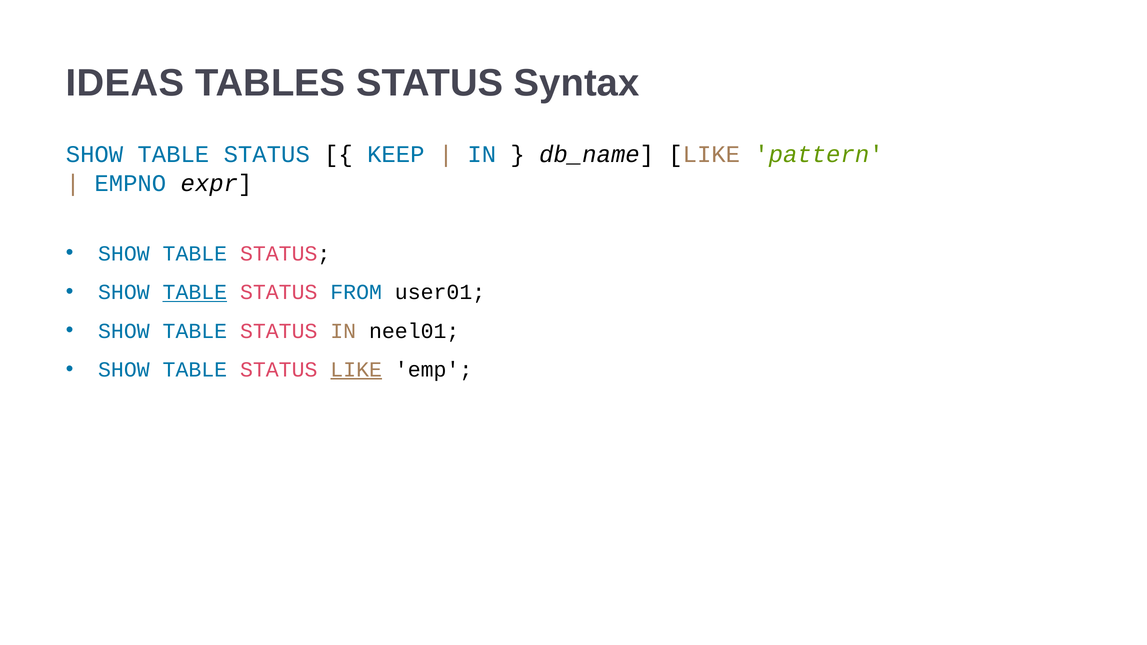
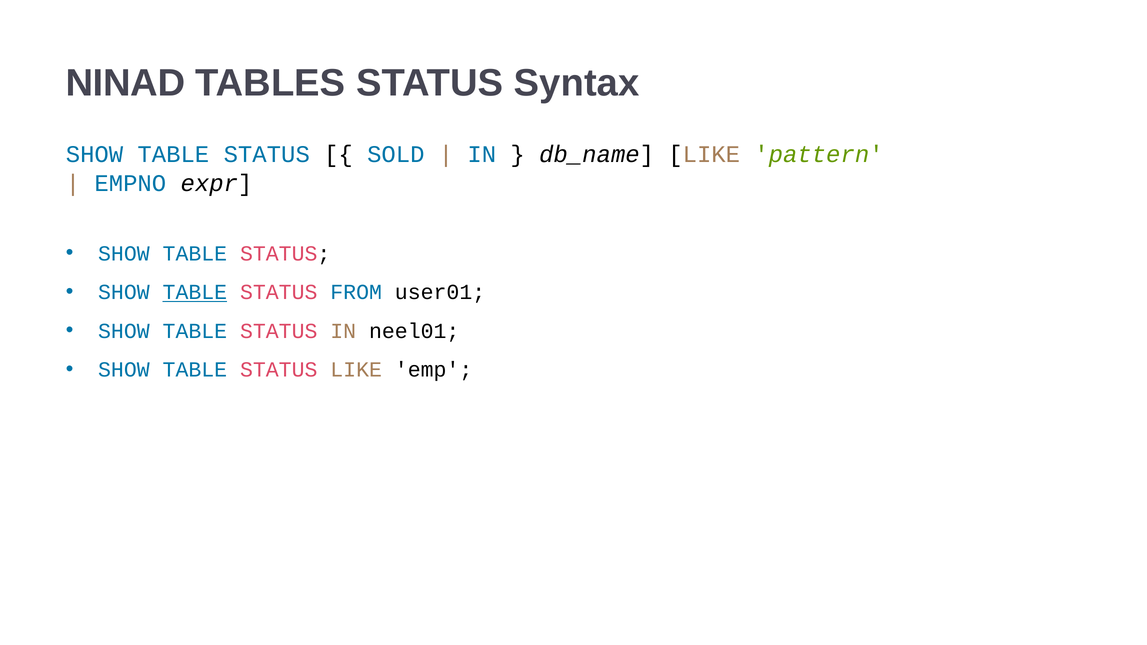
IDEAS: IDEAS -> NINAD (125, 83)
KEEP: KEEP -> SOLD (396, 155)
LIKE underline: present -> none (356, 370)
